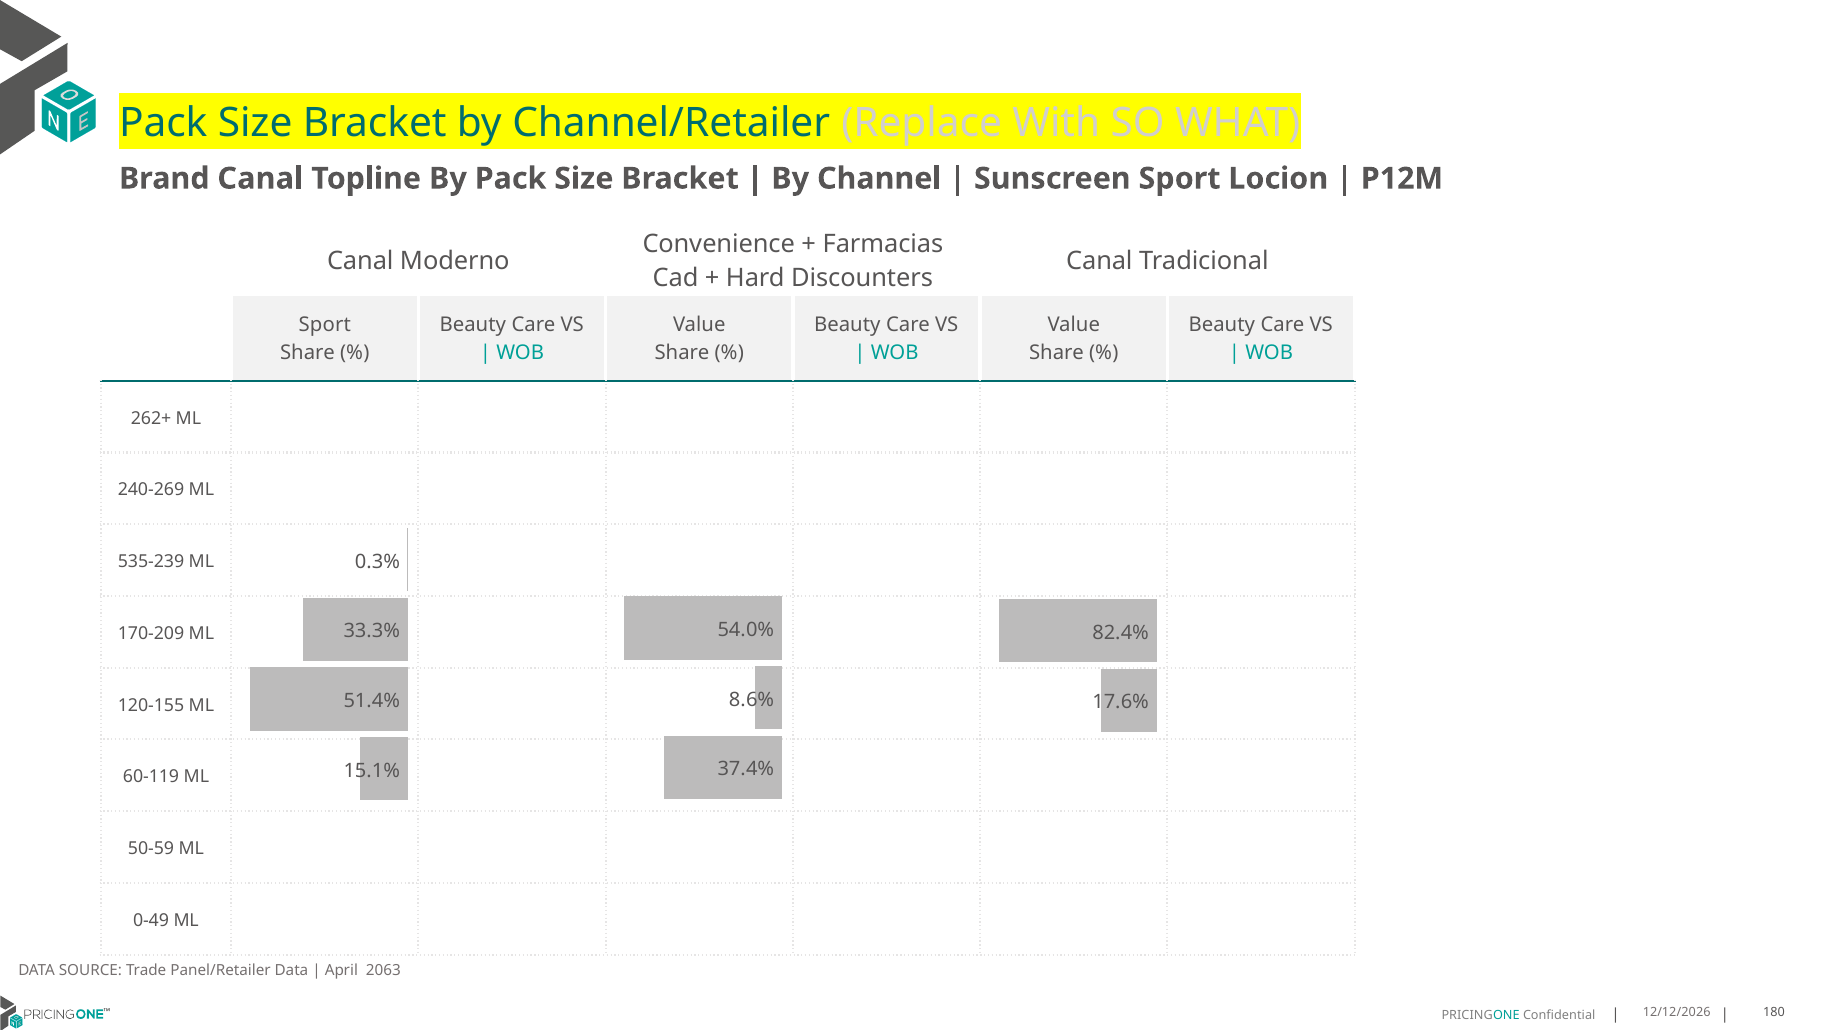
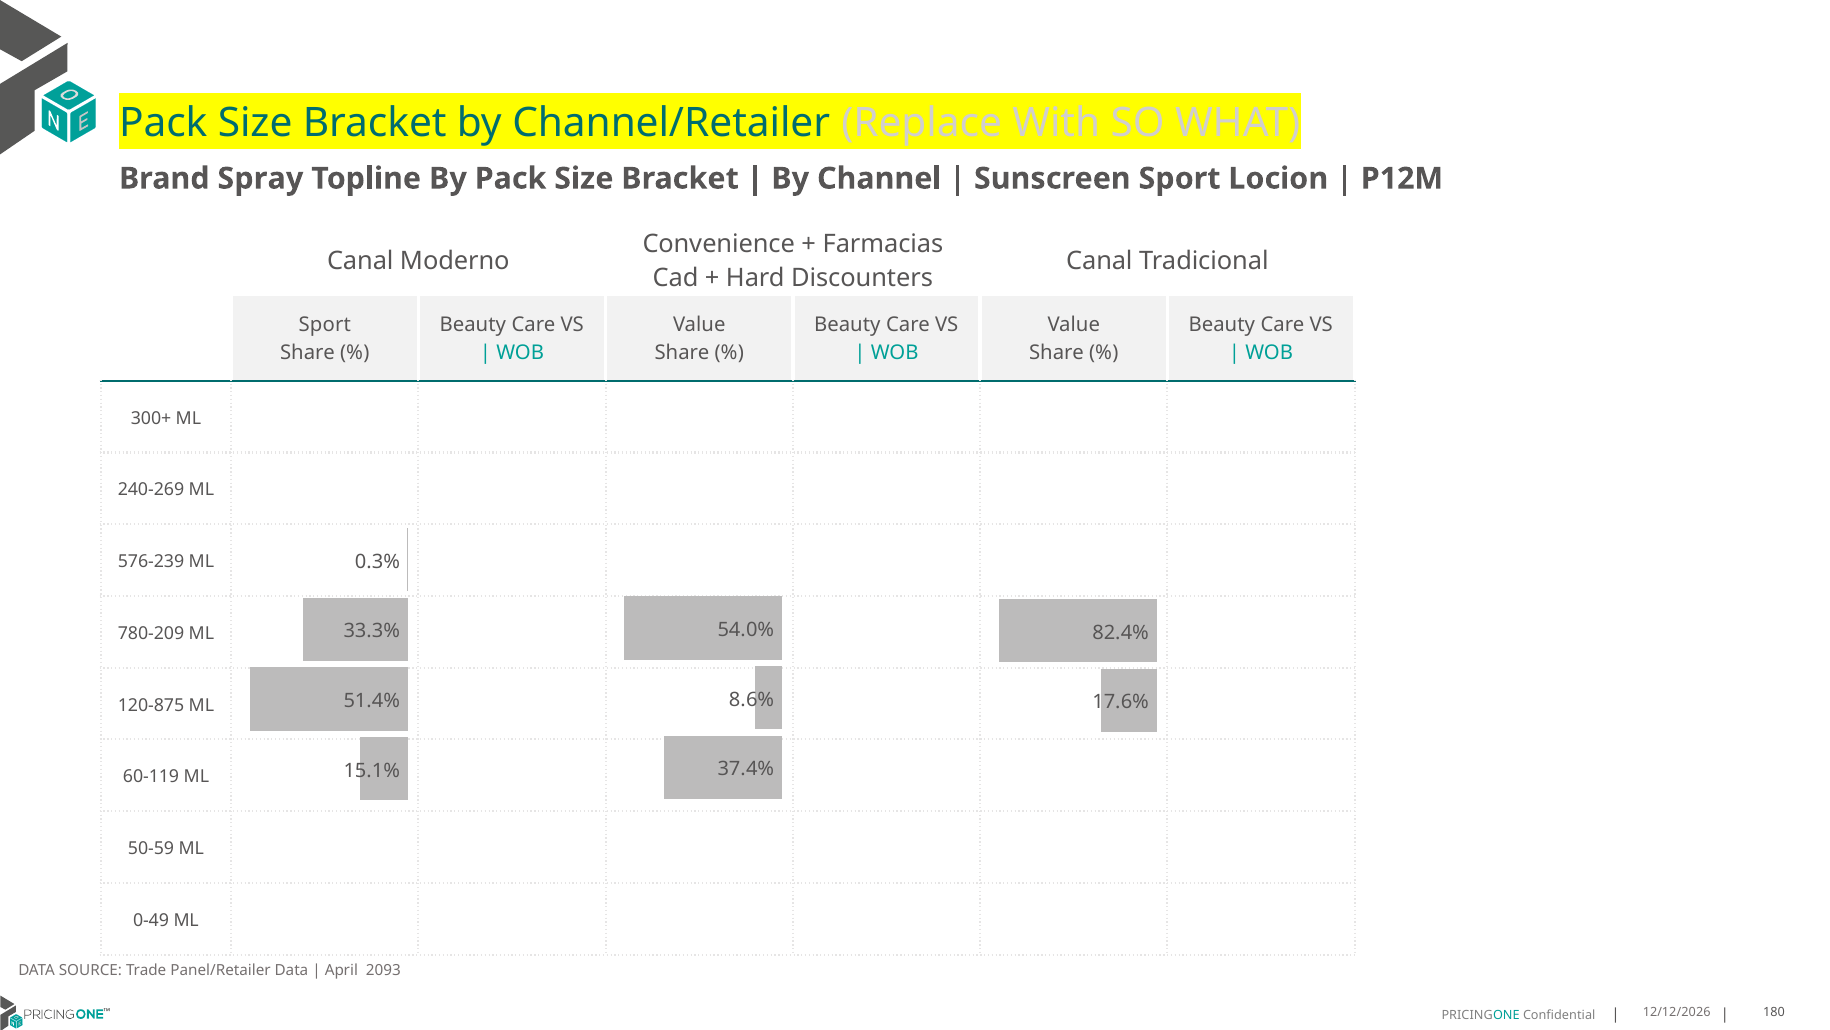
Brand Canal: Canal -> Spray (260, 178)
262+: 262+ -> 300+ (151, 418)
535-239: 535-239 -> 576-239 (151, 561)
170-209: 170-209 -> 780-209 (151, 633)
120-155: 120-155 -> 120-875 (151, 705)
2063: 2063 -> 2093 (383, 970)
